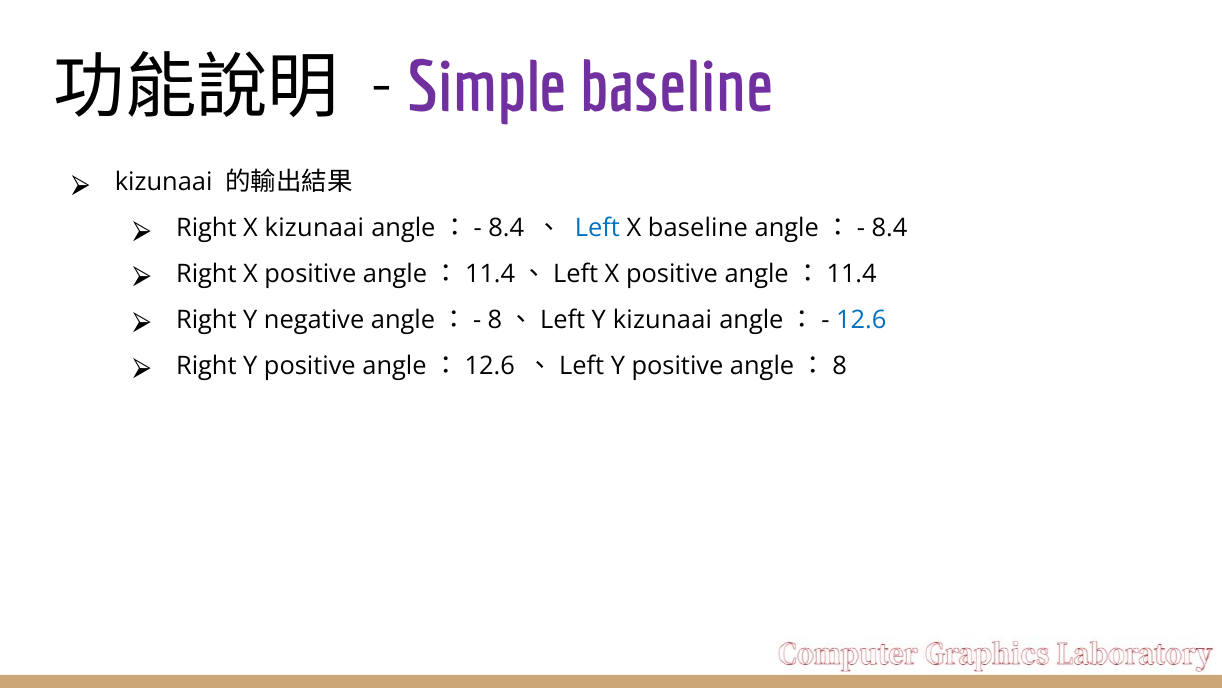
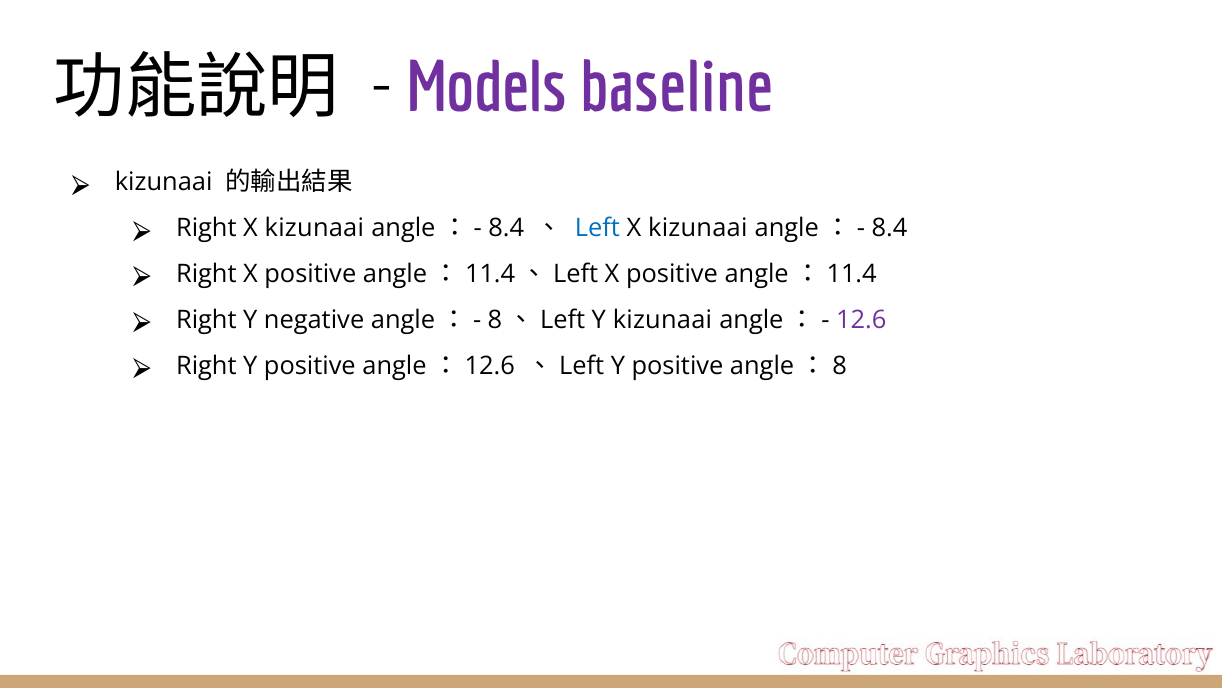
Simple: Simple -> Models (487, 88)
baseline: baseline -> kizunaai (698, 228)
12.6 colour: blue -> purple (861, 320)
